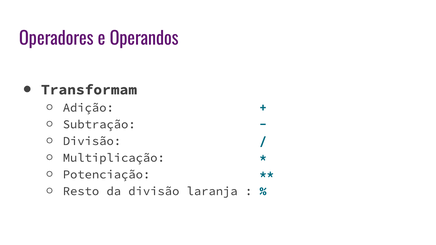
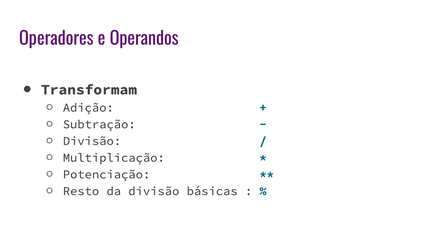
laranja: laranja -> básicas (212, 191)
